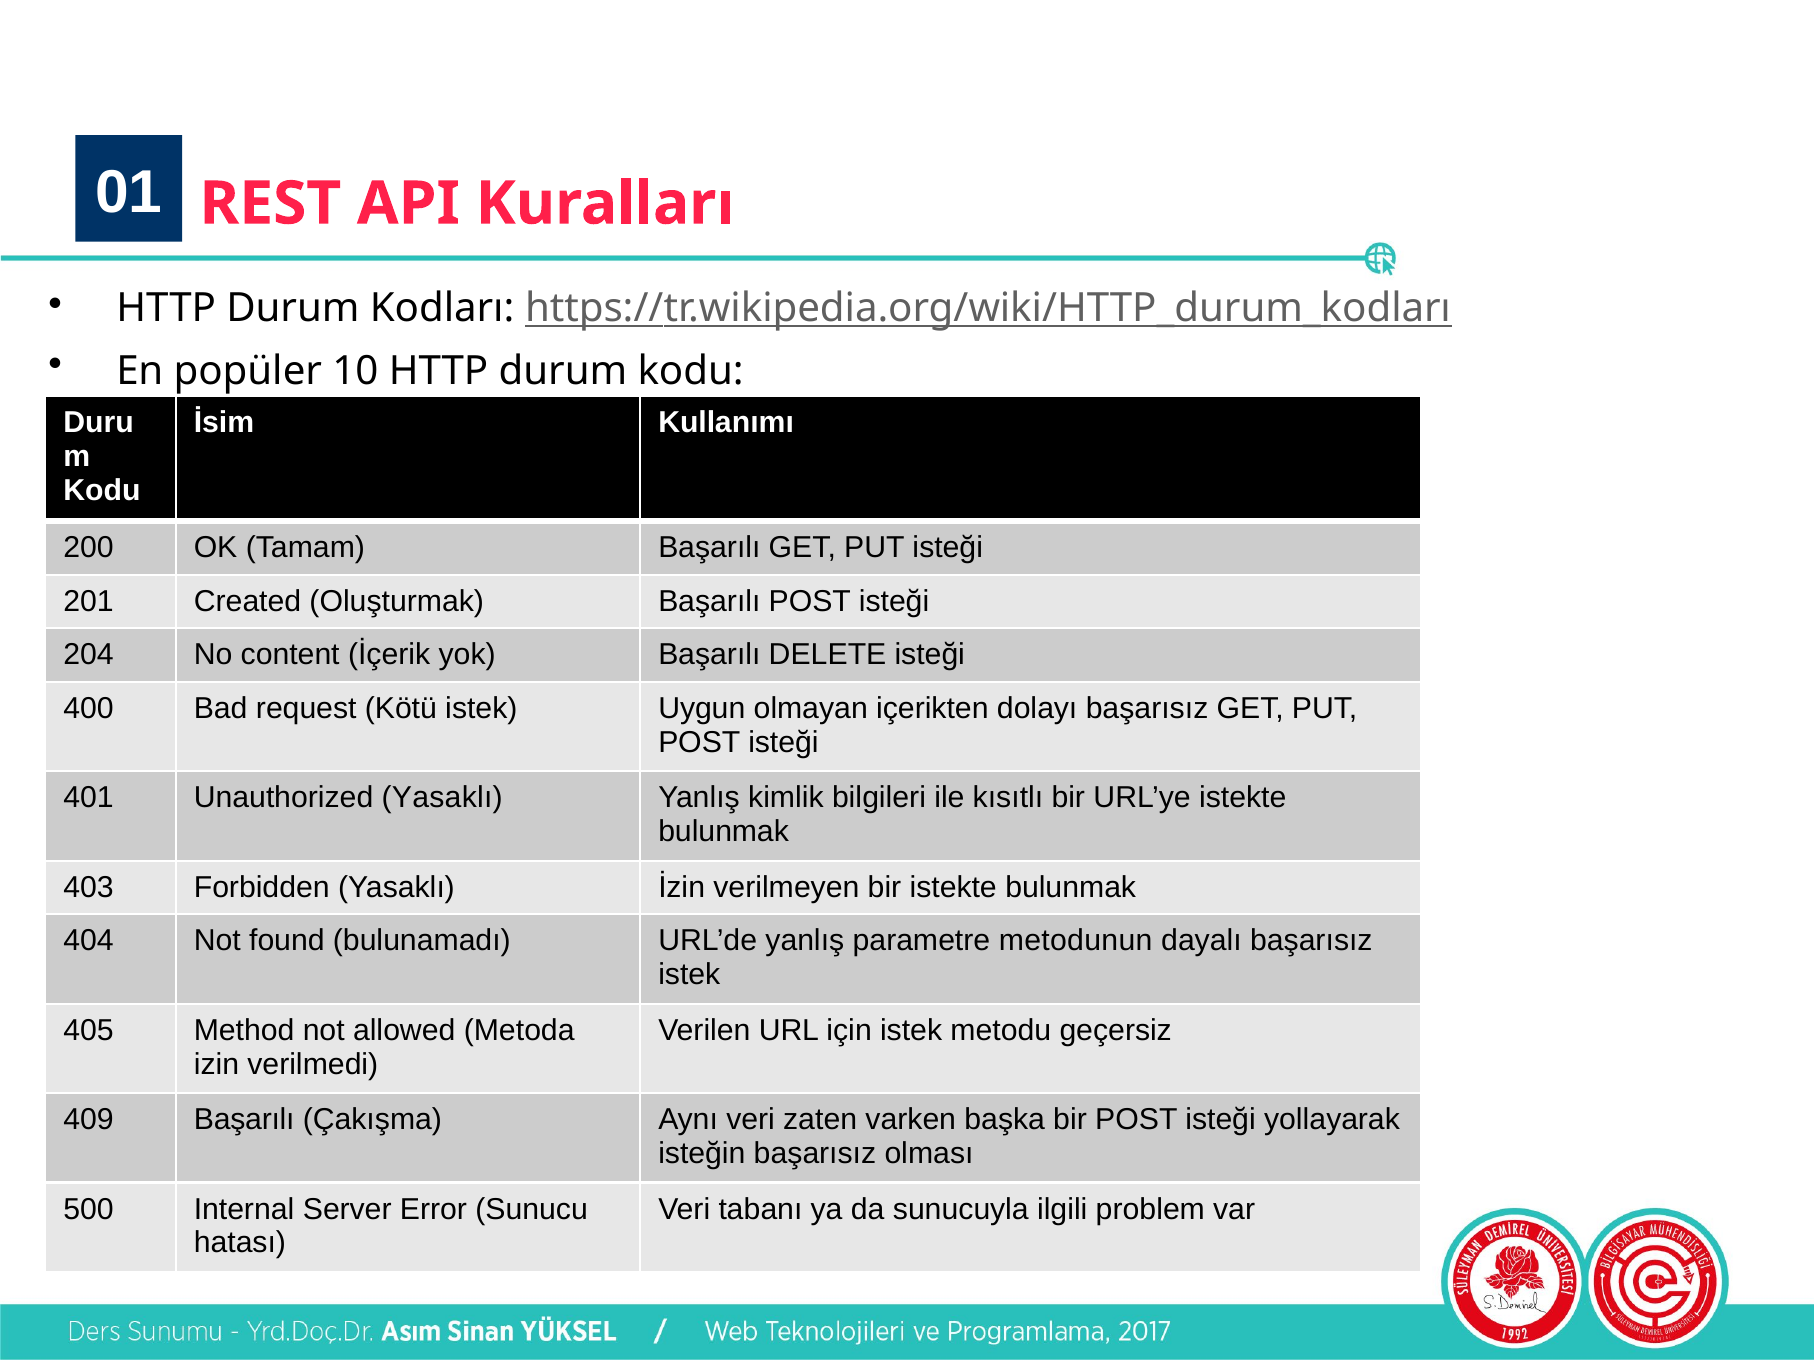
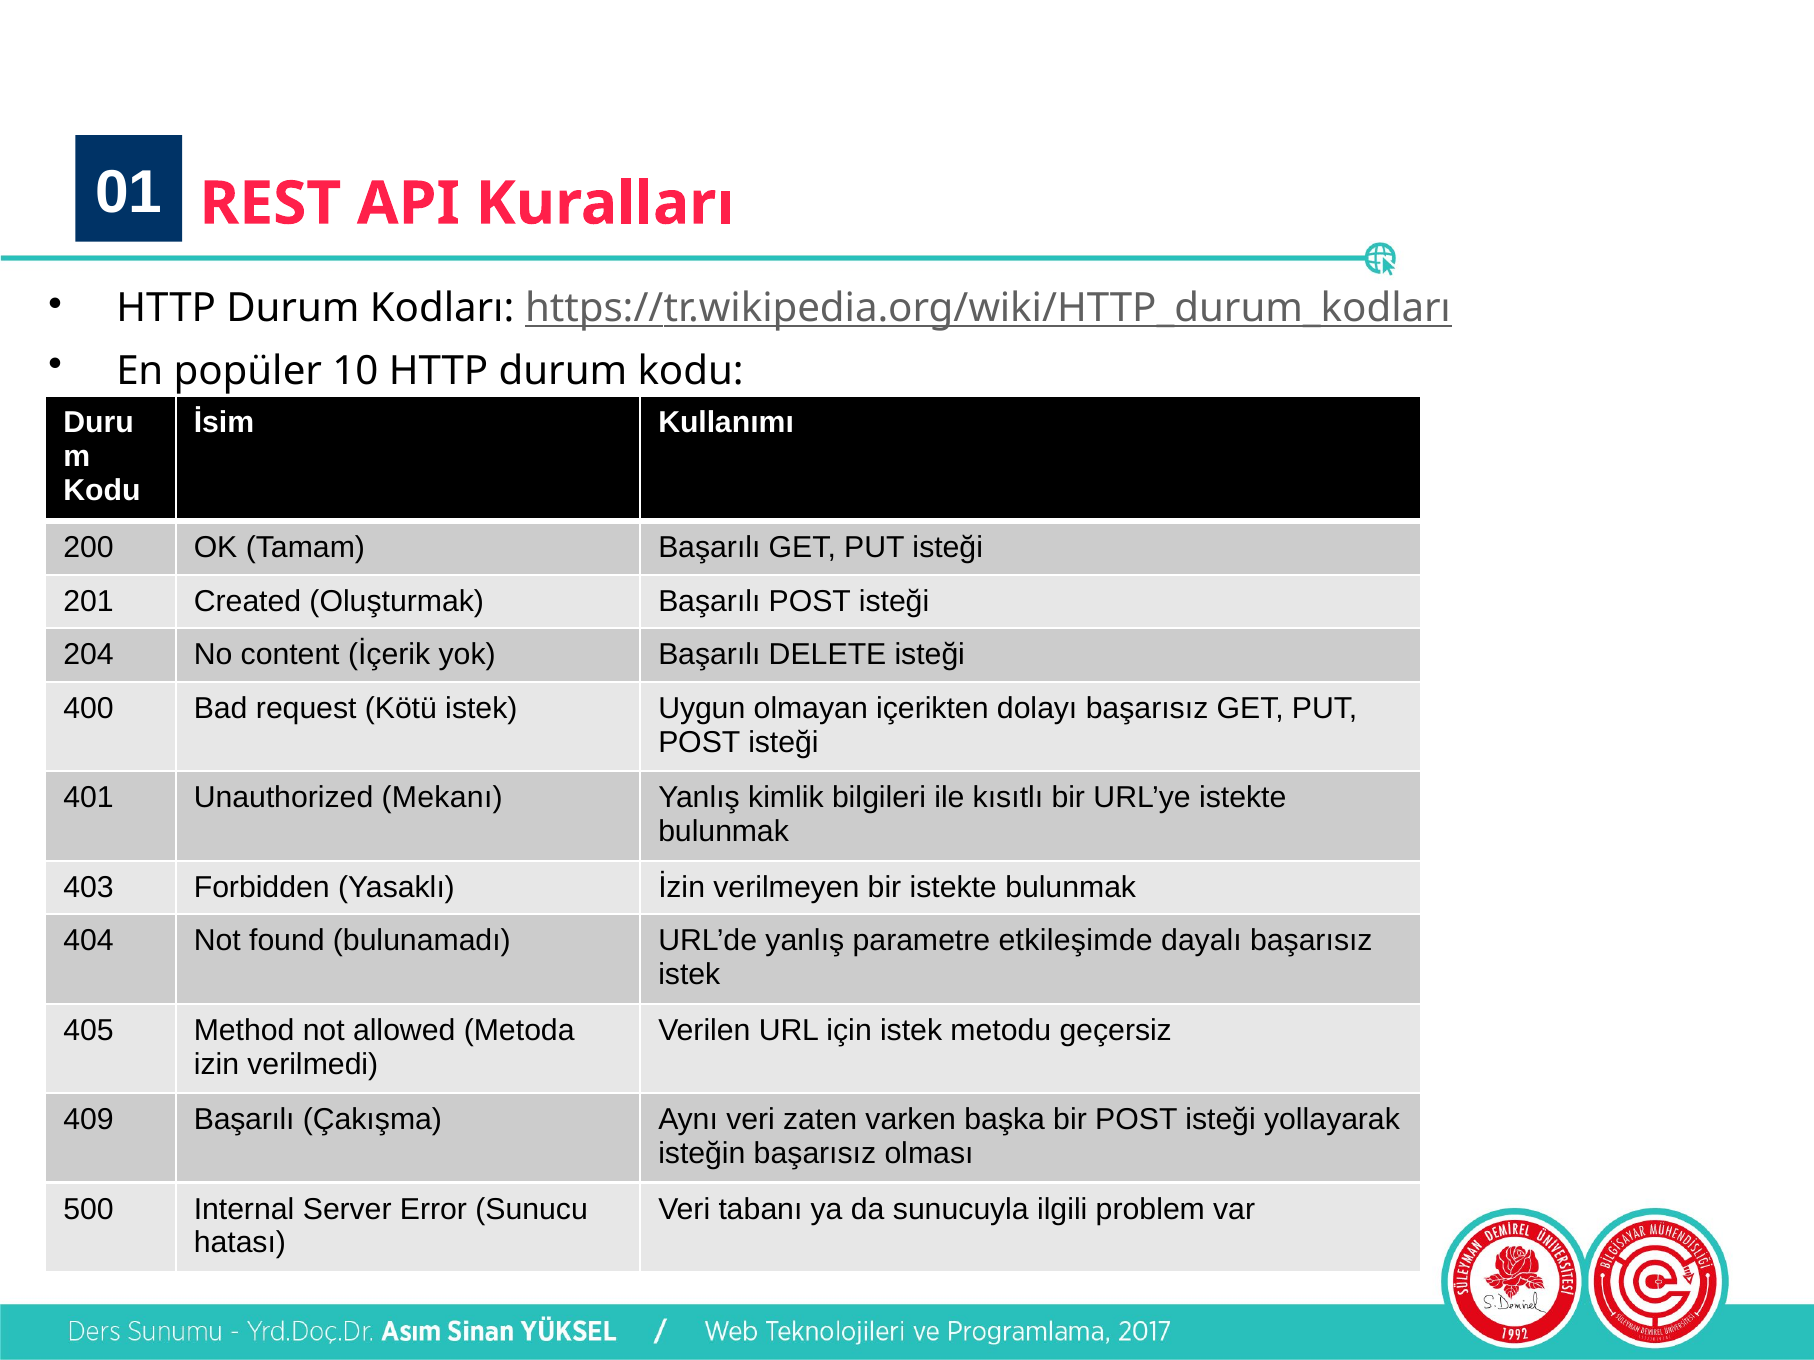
Unauthorized Yasaklı: Yasaklı -> Mekanı (442, 798)
metodunun: metodunun -> etkileşimde (1076, 941)
